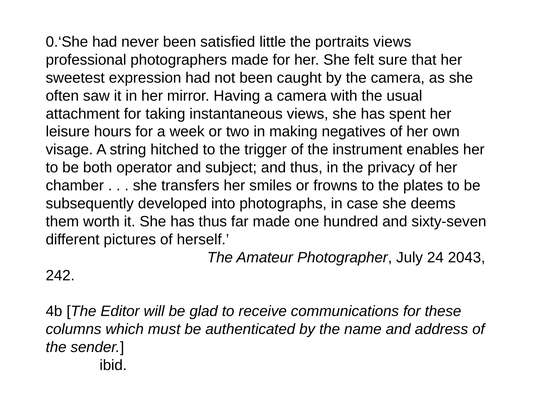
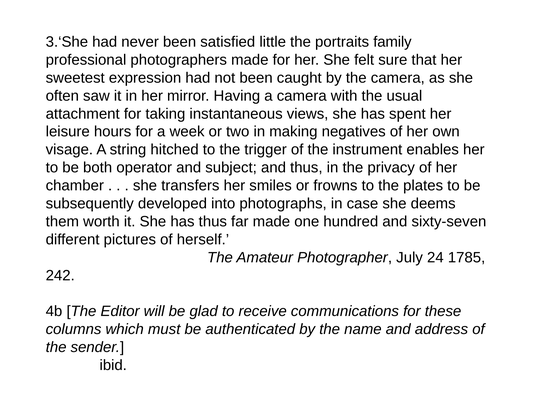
0.‘She: 0.‘She -> 3.‘She (67, 42)
portraits views: views -> family (392, 42)
2043: 2043 -> 1785 (467, 257)
